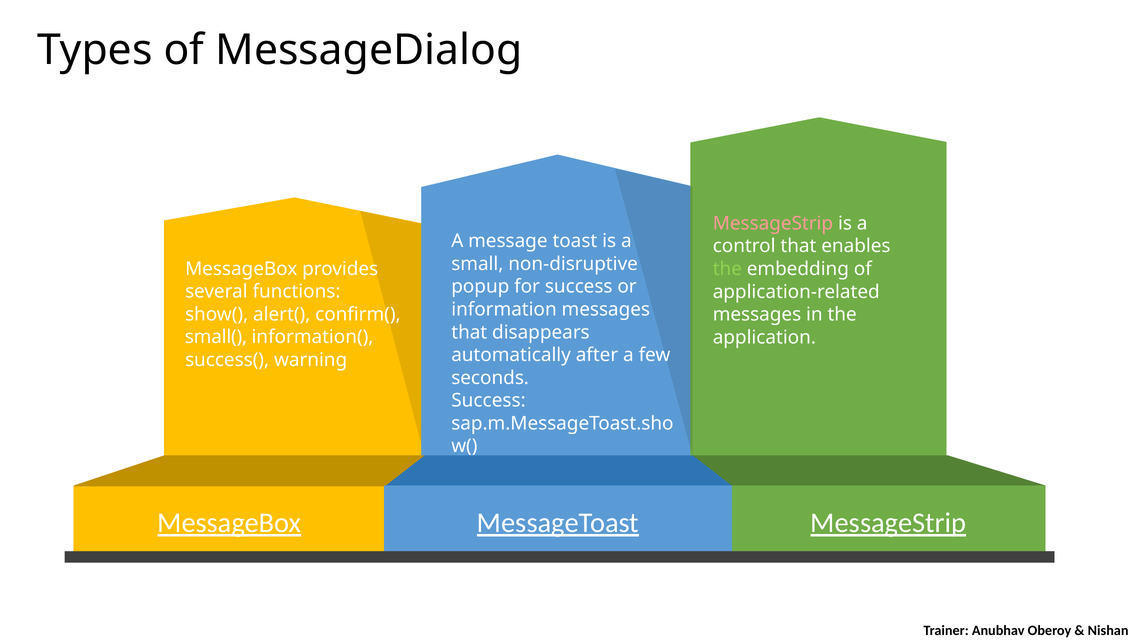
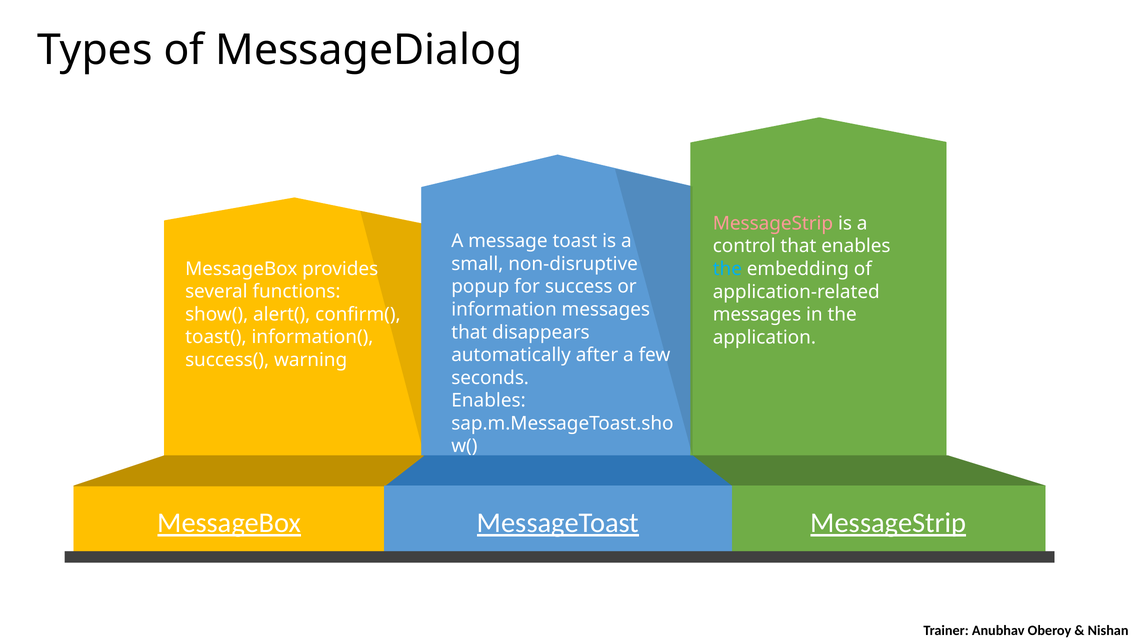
the colour: light green -> light blue (727, 269)
small(: small( -> toast( (216, 337)
Success: Success -> Enables (489, 400)
